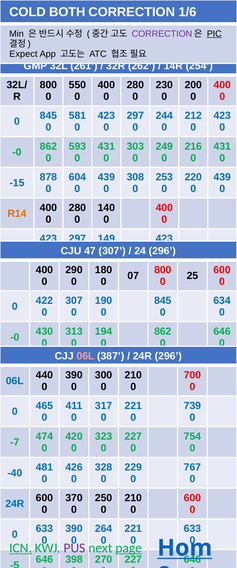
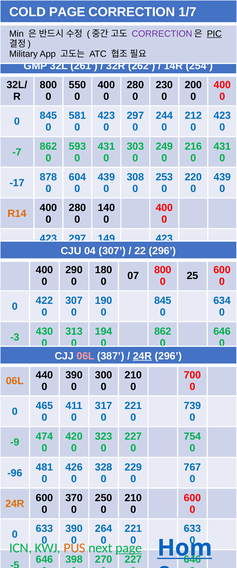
COLD BOTH: BOTH -> PAGE (67, 12)
1/6: 1/6 -> 1/7 (188, 12)
Expect: Expect -> Military (24, 54)
-0: -0 -> -7 (17, 152)
-15: -15 -> -17 (17, 183)
47: 47 -> 04 (90, 250)
24: 24 -> 22 (140, 250)
-0: -0 -> -3 (15, 337)
24R underline: none -> present (142, 355)
06L colour: blue -> orange (15, 380)
-7: -7 -> -9 (15, 442)
-40: -40 -> -96 (15, 472)
24R colour: blue -> orange (15, 503)
ICN underline: present -> none (21, 547)
PUS colour: purple -> orange (74, 547)
